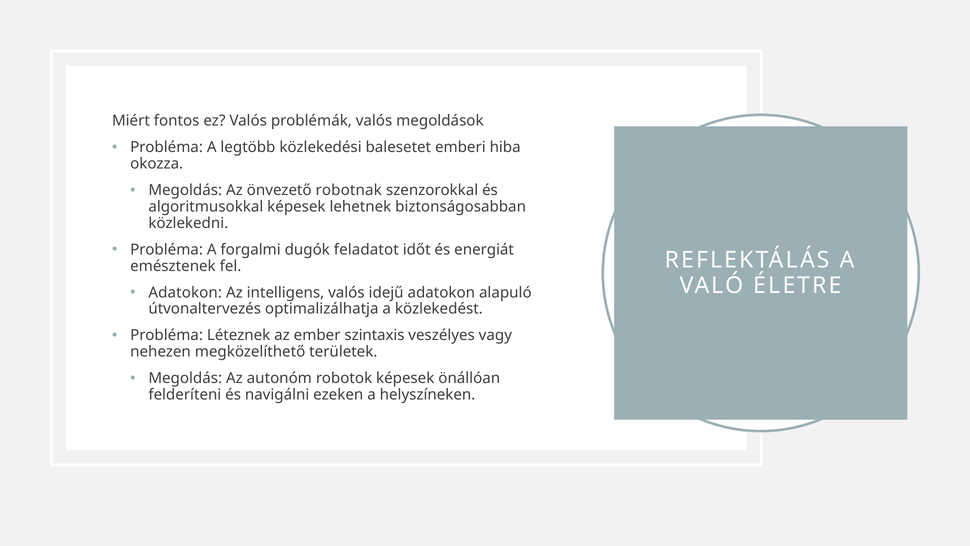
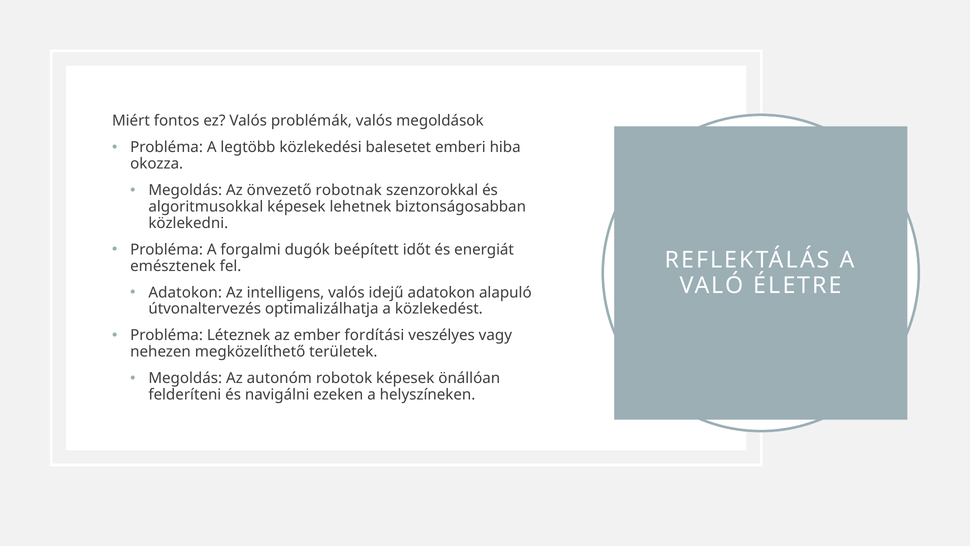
feladatot: feladatot -> beépített (366, 249)
szintaxis: szintaxis -> fordítási (374, 335)
